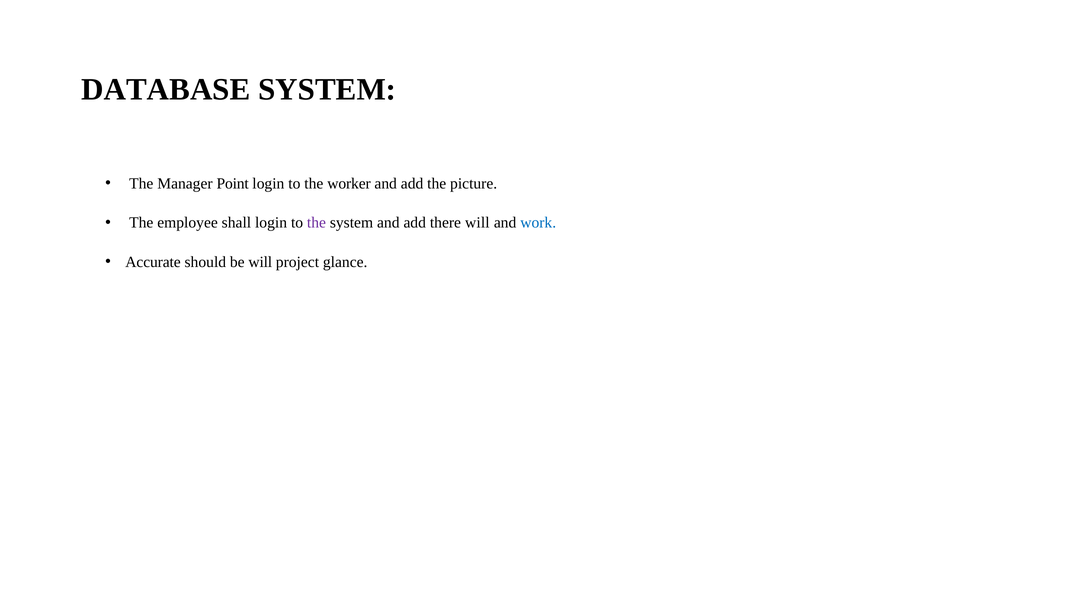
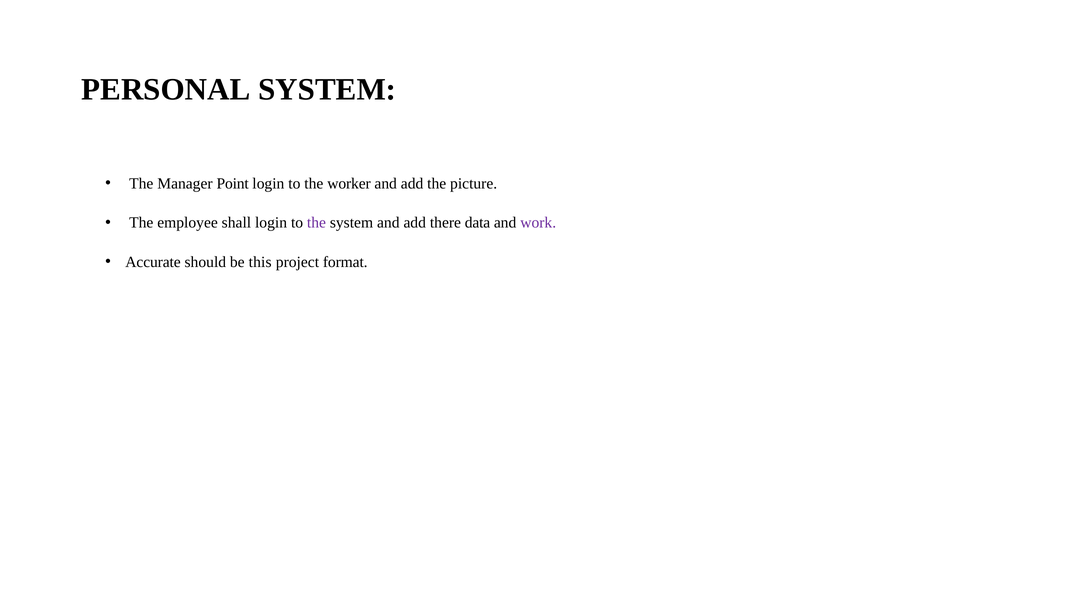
DATABASE: DATABASE -> PERSONAL (166, 90)
there will: will -> data (478, 223)
work colour: blue -> purple (538, 223)
be will: will -> this (260, 262)
glance: glance -> format (345, 262)
